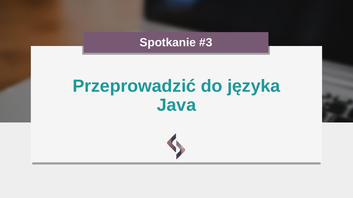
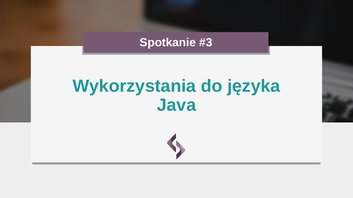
Przeprowadzić: Przeprowadzić -> Wykorzystania (134, 86)
